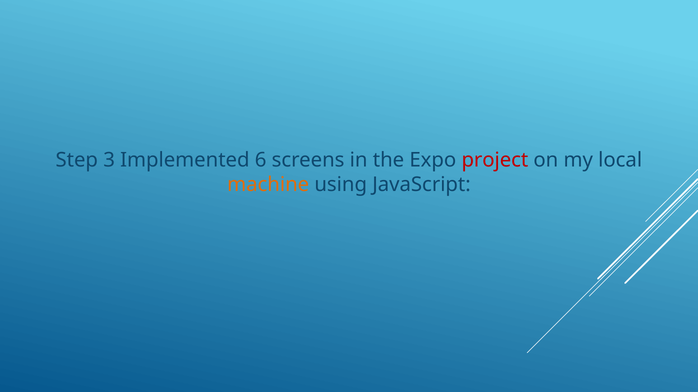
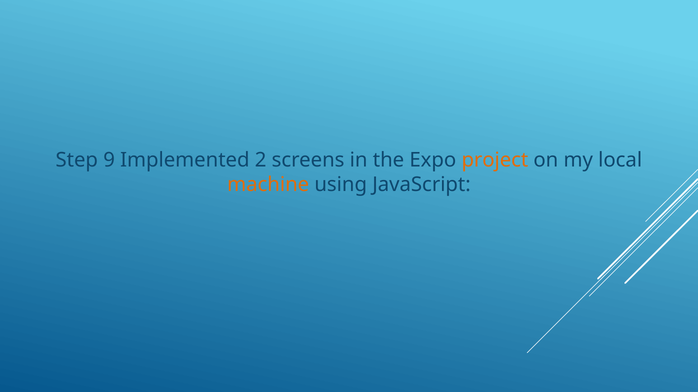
3: 3 -> 9 (109, 160)
6: 6 -> 2 (261, 160)
project colour: red -> orange (495, 160)
